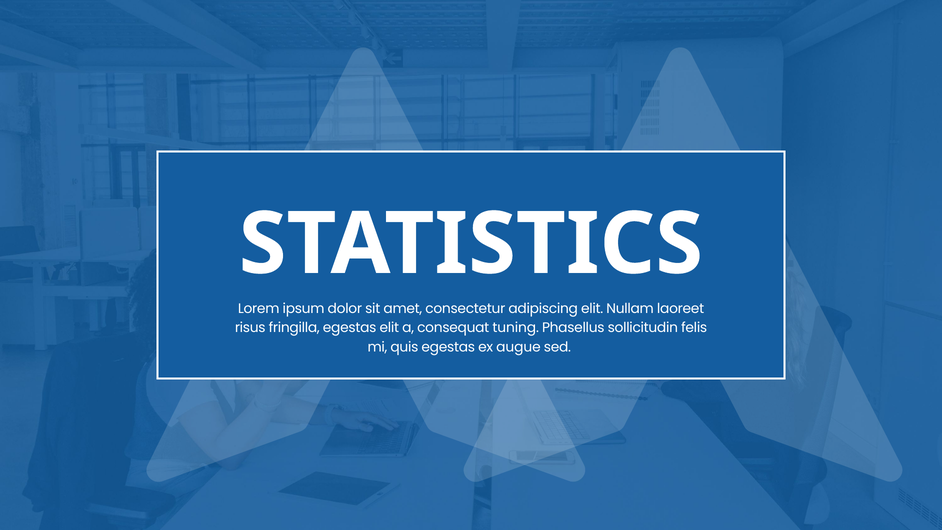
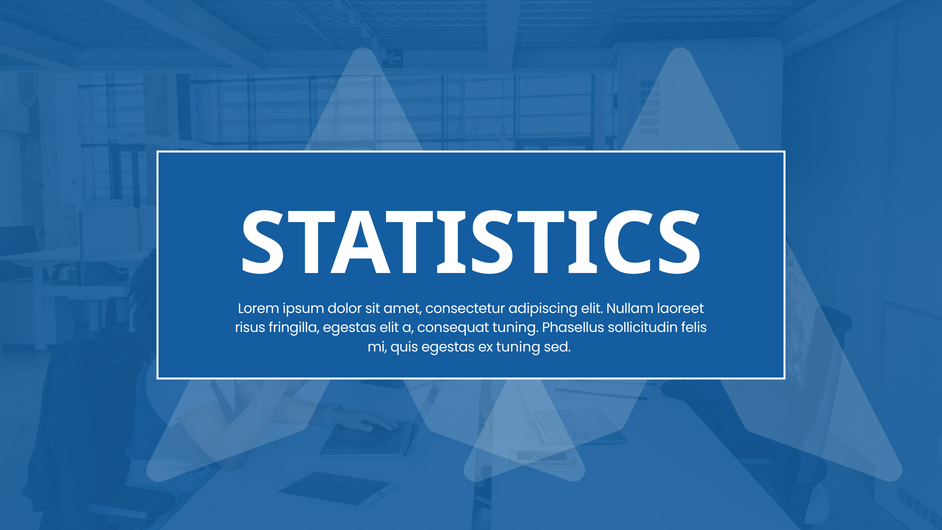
ex augue: augue -> tuning (518, 347)
